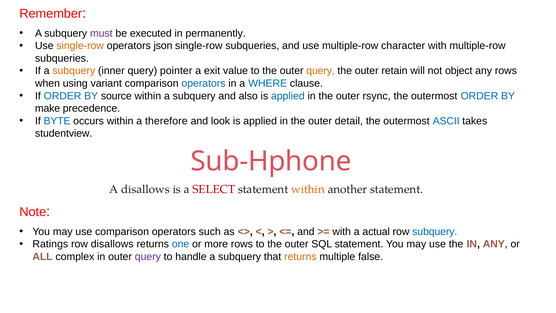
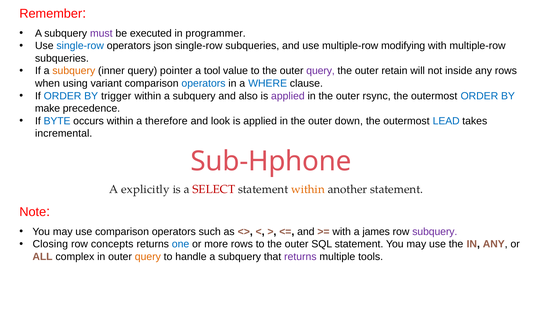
permanently: permanently -> programmer (216, 33)
single-row colour: orange -> blue (80, 46)
character: character -> modifying (403, 46)
exit: exit -> tool (212, 71)
query colour: orange -> purple (321, 71)
object: object -> inside (459, 71)
source: source -> trigger (116, 96)
applied colour: blue -> purple (288, 96)
detail: detail -> down (349, 121)
ASCII: ASCII -> LEAD (446, 121)
studentview: studentview -> incremental (64, 133)
A disallows: disallows -> explicitly (145, 189)
actual: actual -> james (376, 231)
subquery colour: blue -> purple (435, 231)
Ratings: Ratings -> Closing (50, 244)
row disallows: disallows -> concepts (112, 244)
query colour: purple -> orange (148, 256)
returns colour: orange -> purple (300, 256)
false: false -> tools (371, 256)
